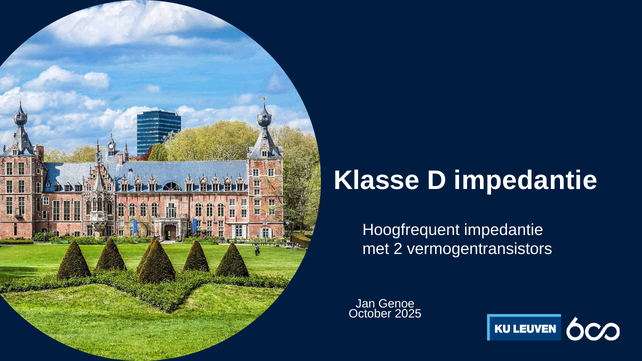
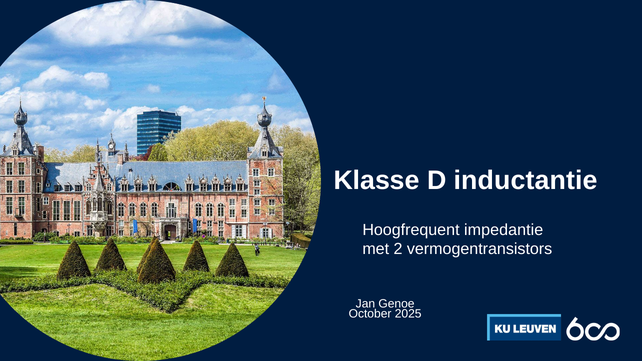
D impedantie: impedantie -> inductantie (526, 180)
